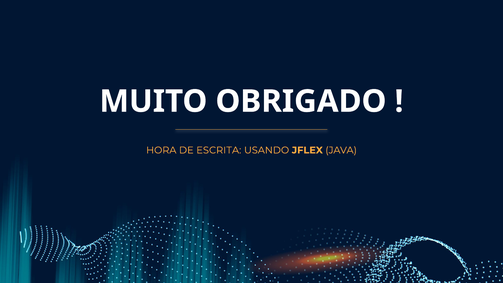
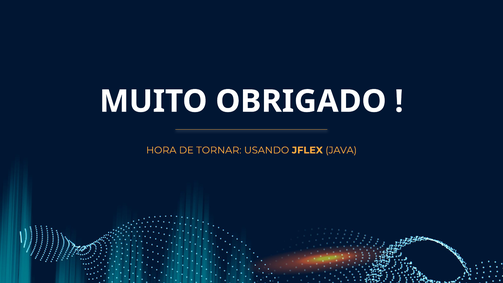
ESCRITA: ESCRITA -> TORNAR (219, 150)
